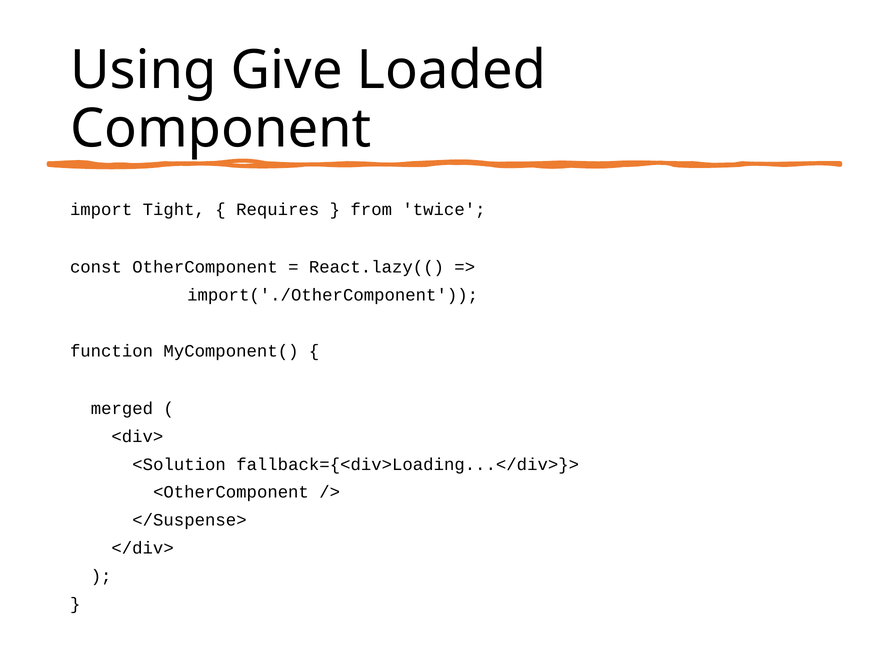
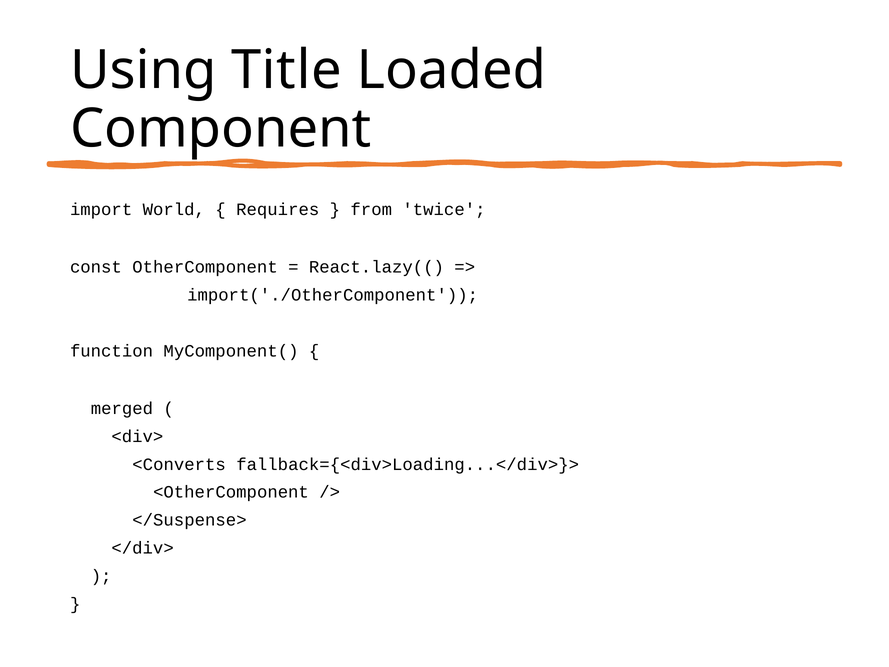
Give: Give -> Title (287, 70)
Tight: Tight -> World (174, 209)
<Solution: <Solution -> <Converts (179, 464)
